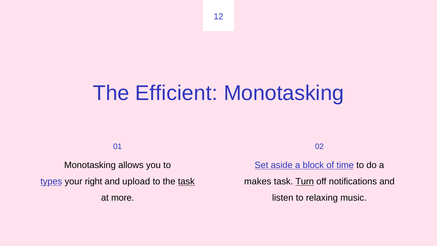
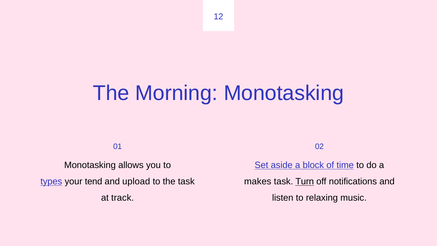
Efficient: Efficient -> Morning (177, 93)
right: right -> tend (94, 181)
task underline: present -> none (186, 181)
more: more -> track (123, 198)
